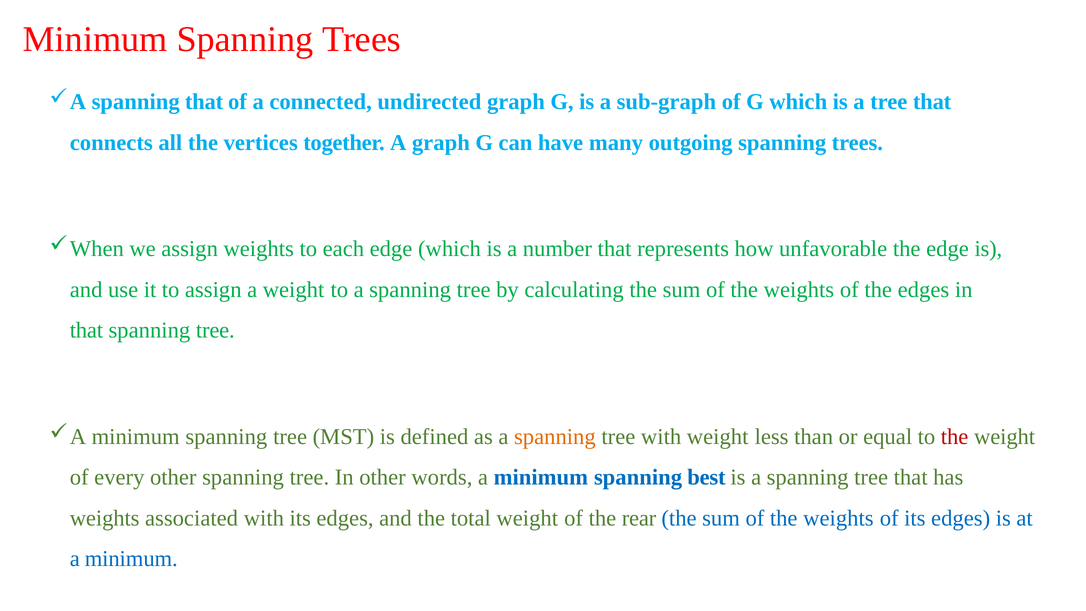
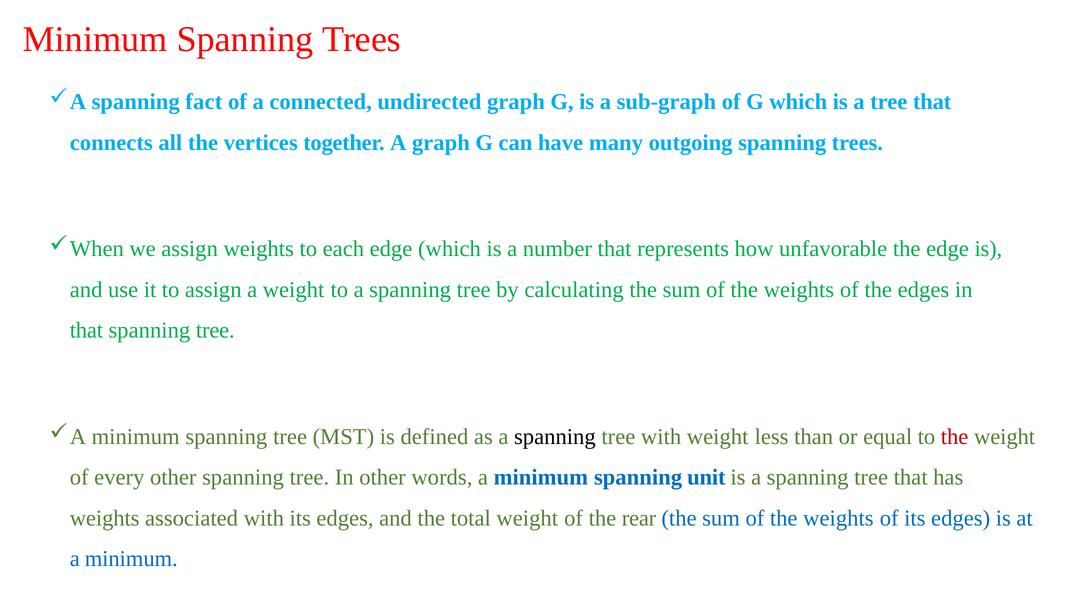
spanning that: that -> fact (204, 102)
spanning colour: orange -> black (555, 437)
best: best -> unit (706, 477)
